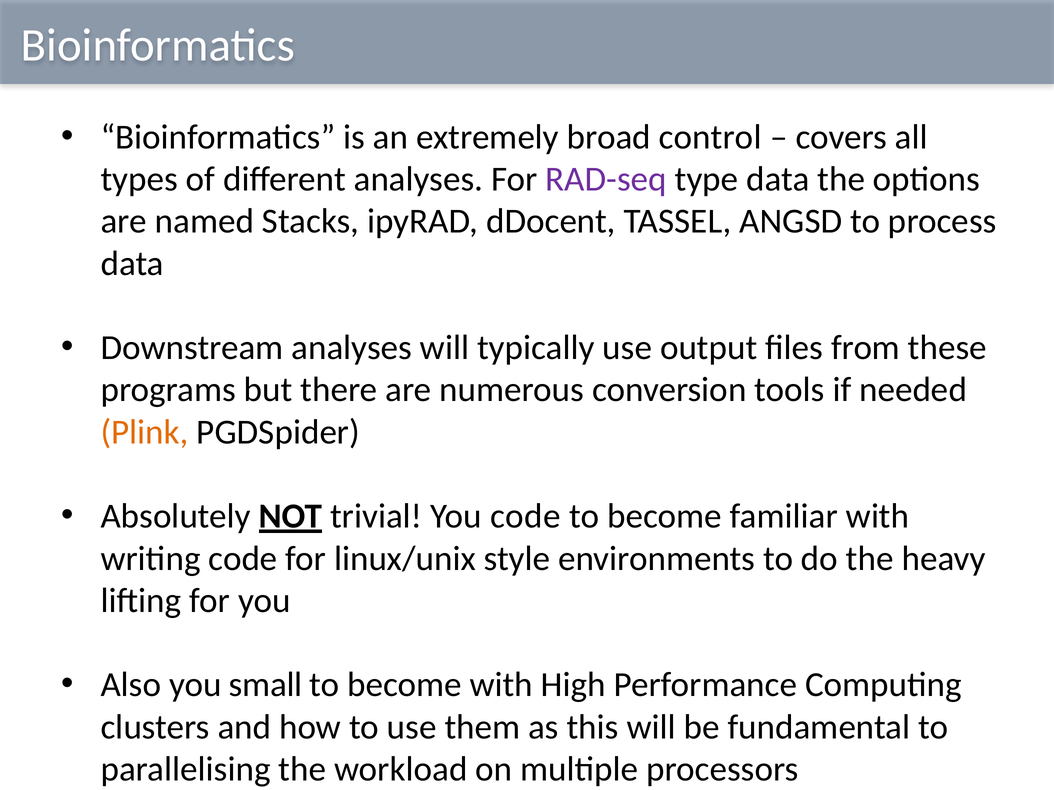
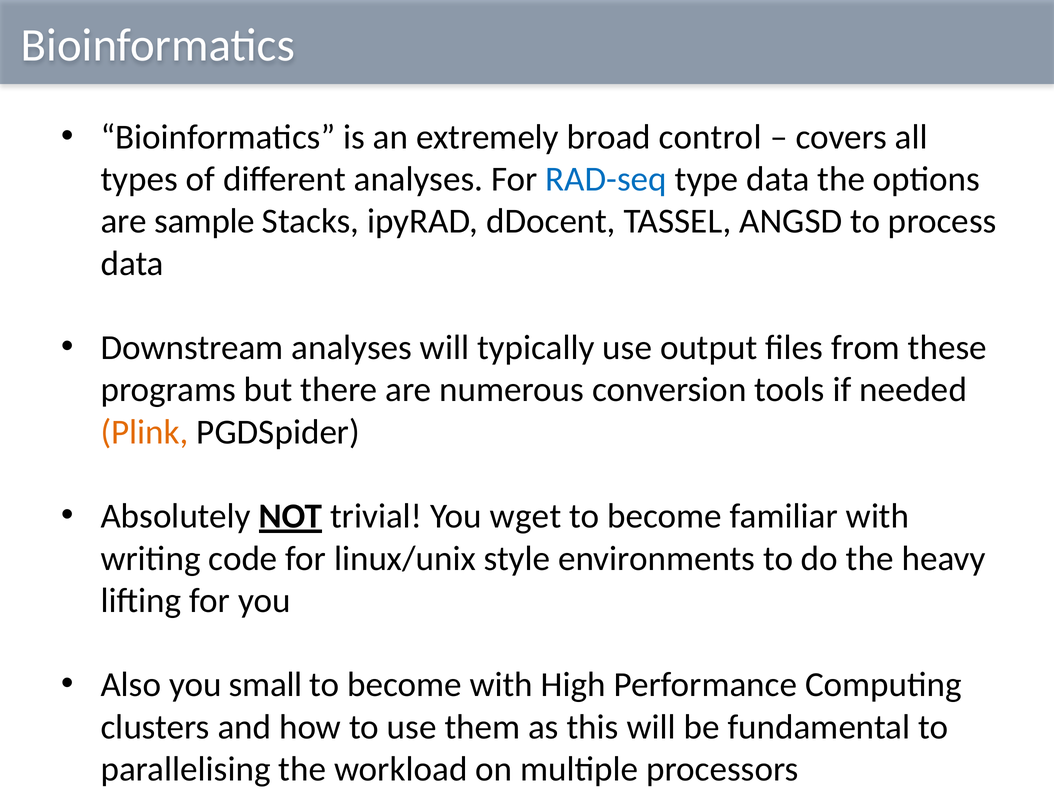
RAD-seq colour: purple -> blue (606, 179)
named: named -> sample (205, 221)
You code: code -> wget (525, 517)
